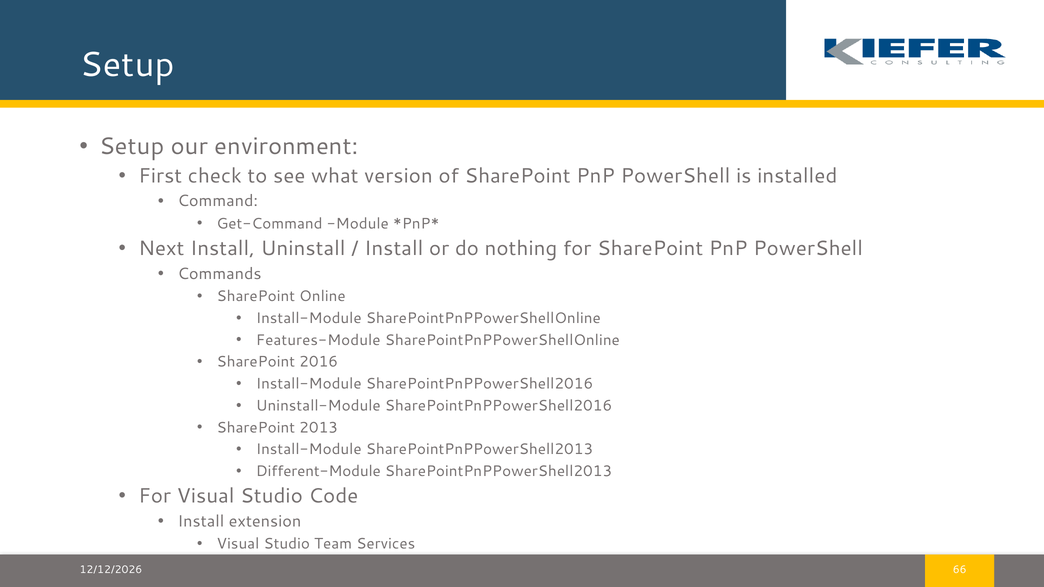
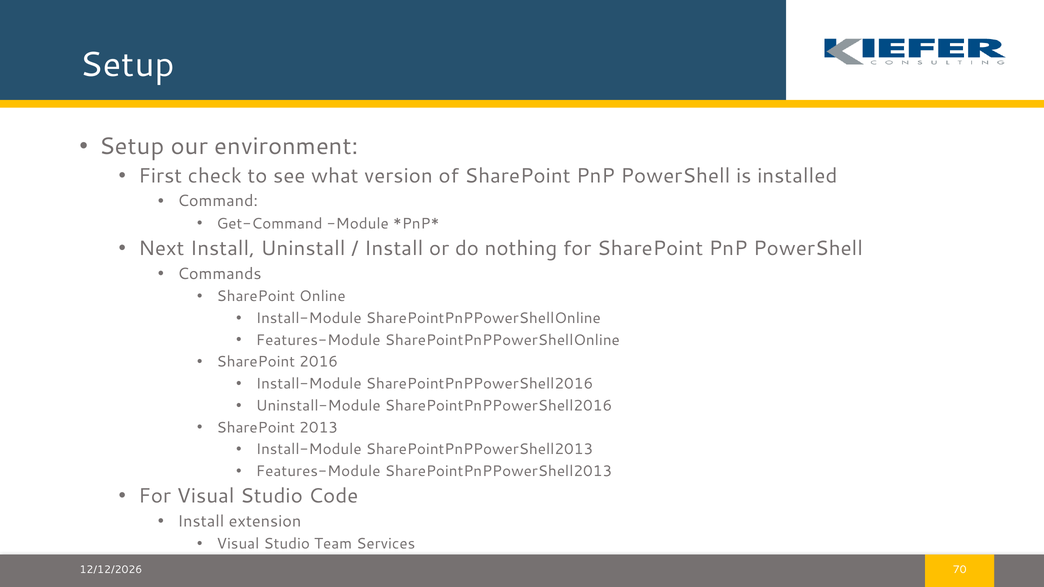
Different-Module: Different-Module -> Features-Module (318, 471)
66: 66 -> 70 (960, 570)
